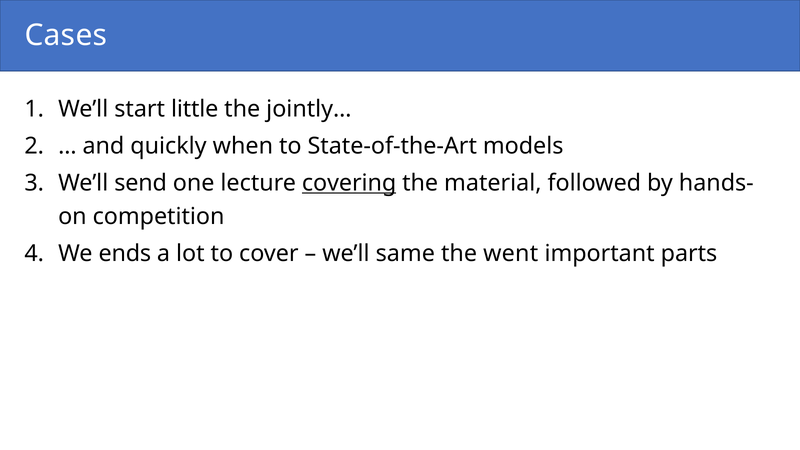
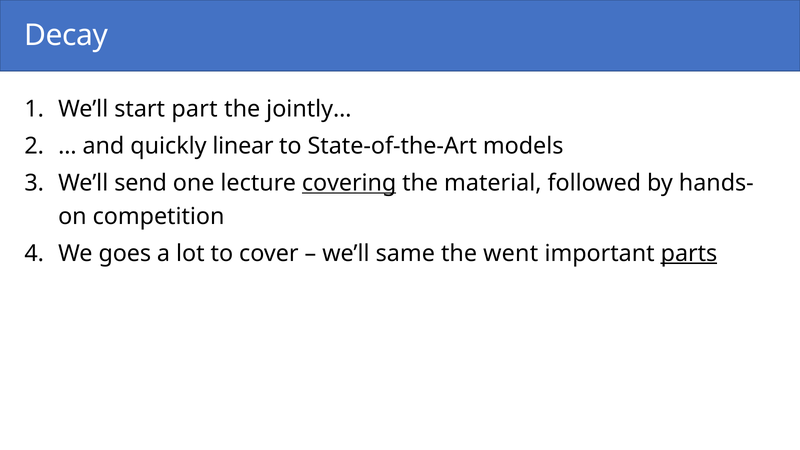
Cases: Cases -> Decay (66, 35)
little: little -> part (195, 109)
when: when -> linear (243, 146)
ends: ends -> goes (125, 253)
parts underline: none -> present (689, 253)
